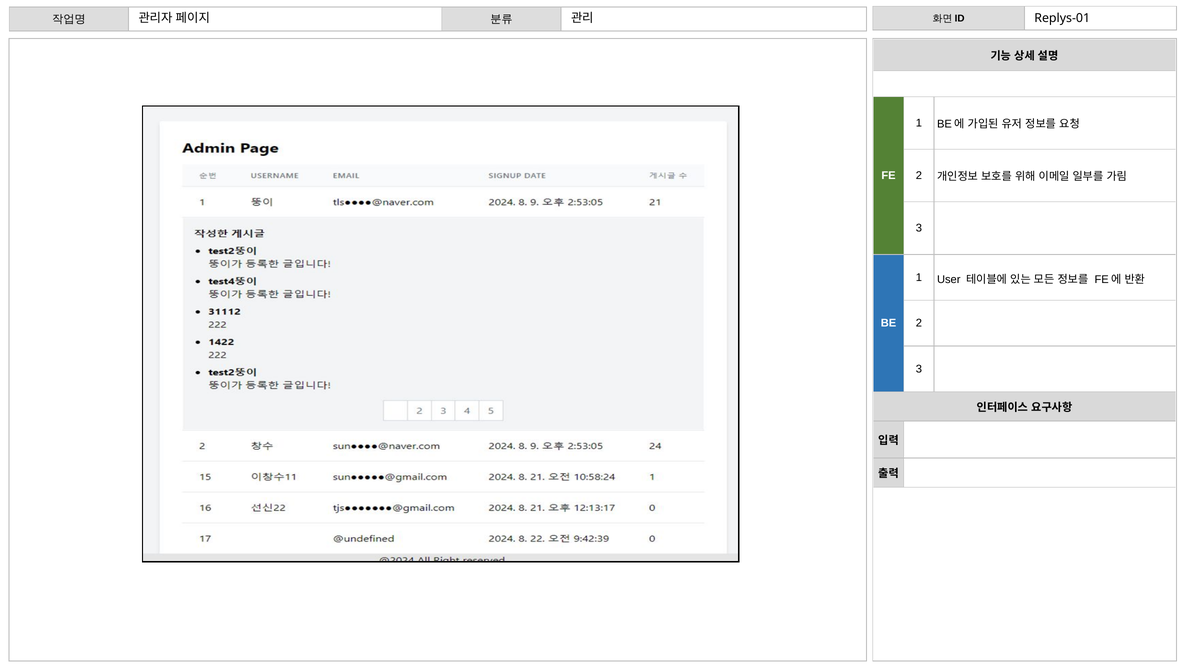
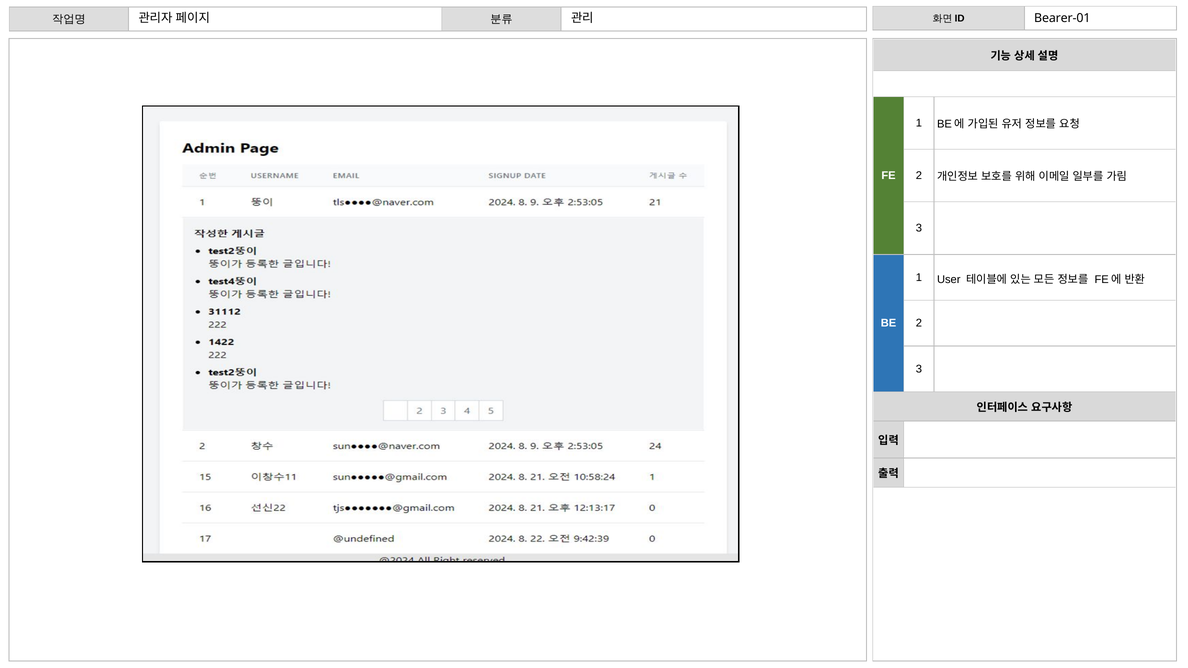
Replys-01: Replys-01 -> Bearer-01 (1062, 18)
